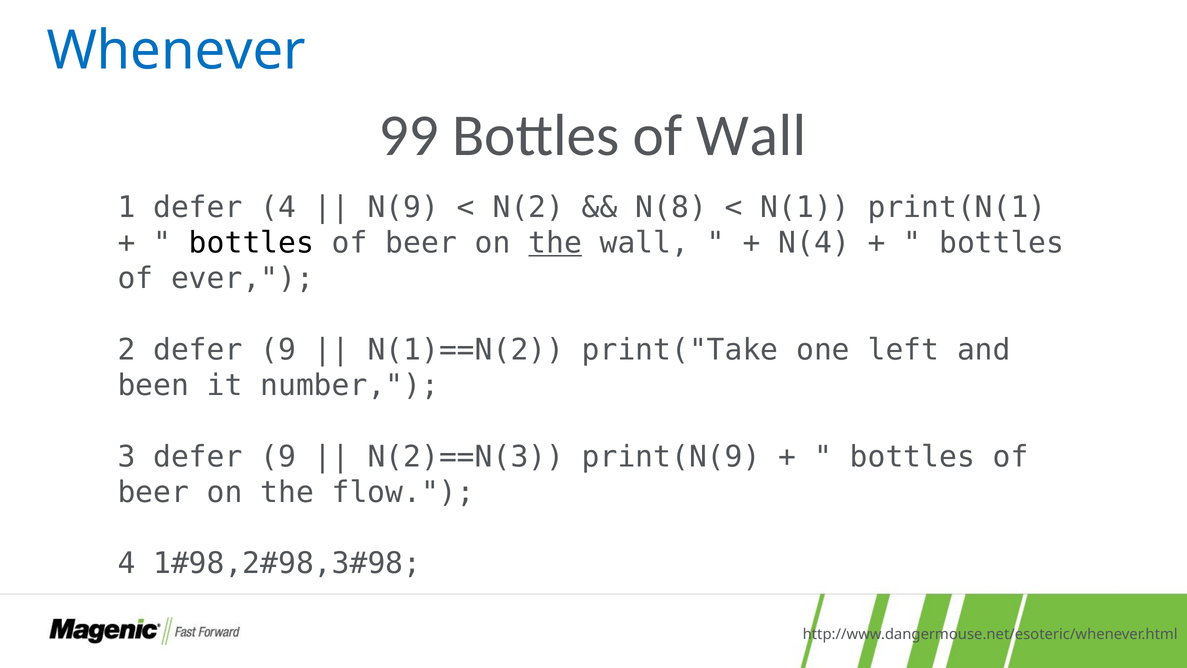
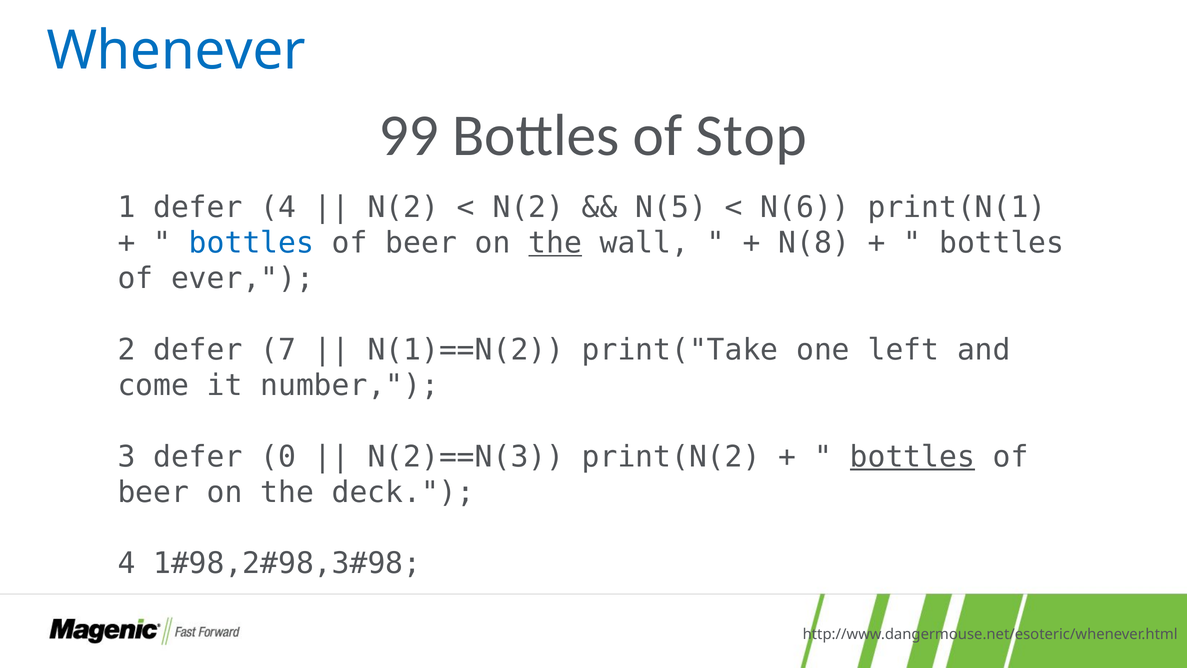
of Wall: Wall -> Stop (751, 136)
N(9: N(9 -> N(2 (403, 207)
N(8: N(8 -> N(5 (671, 207)
N(1: N(1 -> N(6 (805, 207)
bottles colour: black -> blue (251, 243)
N(4: N(4 -> N(8 (814, 243)
2 defer 9: 9 -> 7 (278, 350)
been: been -> come (153, 385)
3 defer 9: 9 -> 0 (278, 457)
print(N(9: print(N(9 -> print(N(2 (671, 457)
bottles underline: none -> present (912, 457)
flow: flow -> deck (403, 492)
